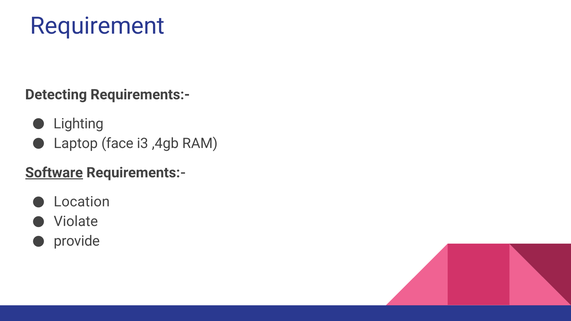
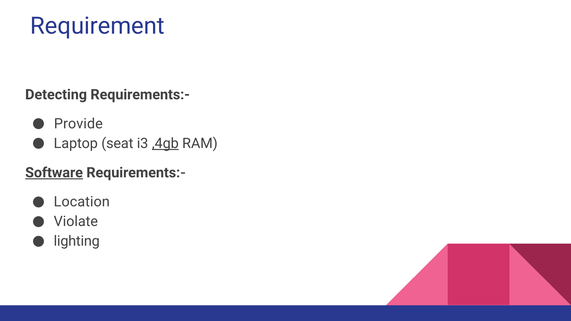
Lighting: Lighting -> Provide (78, 124)
face: face -> seat (117, 144)
,4gb underline: none -> present (165, 144)
provide: provide -> lighting (77, 241)
